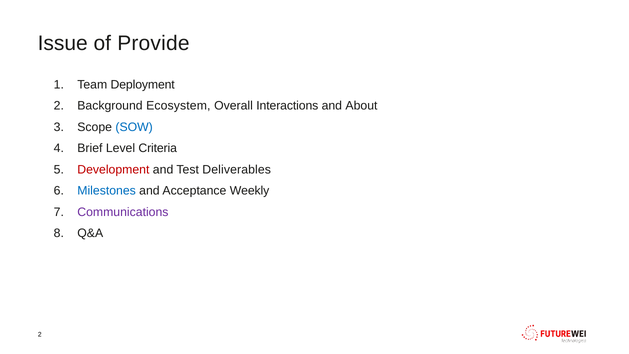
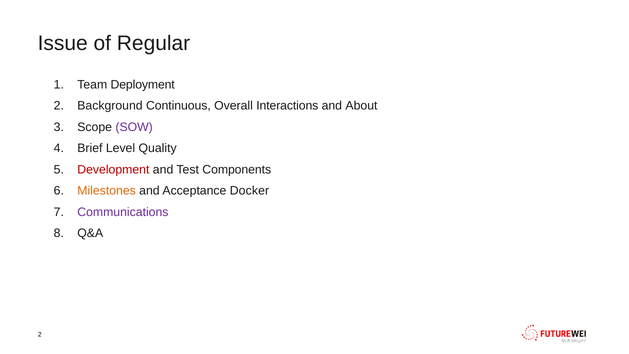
Provide: Provide -> Regular (154, 43)
Ecosystem: Ecosystem -> Continuous (178, 106)
SOW colour: blue -> purple (134, 127)
Criteria: Criteria -> Quality (158, 148)
Deliverables: Deliverables -> Components (237, 170)
Milestones colour: blue -> orange (107, 191)
Weekly: Weekly -> Docker (249, 191)
